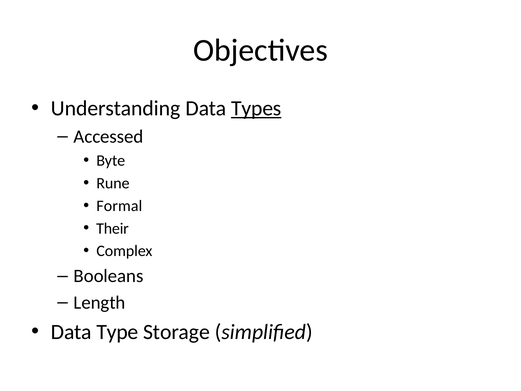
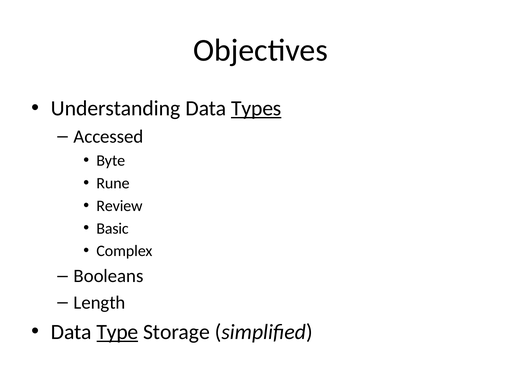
Formal: Formal -> Review (119, 206)
Their: Their -> Basic (112, 228)
Type underline: none -> present (117, 332)
